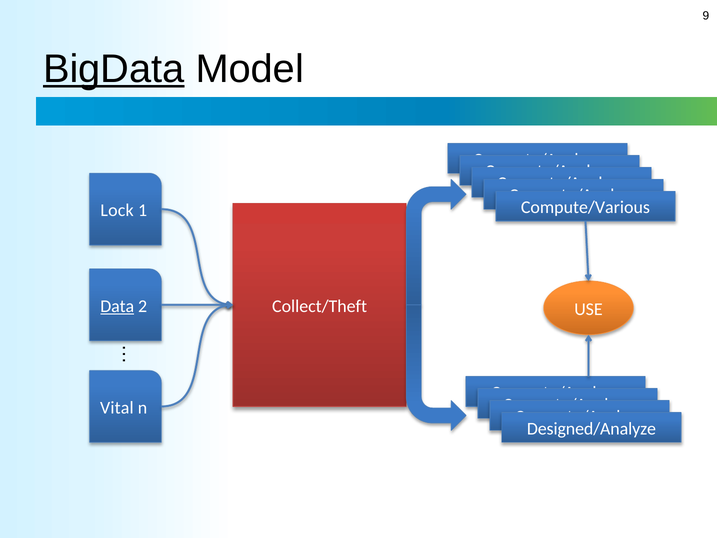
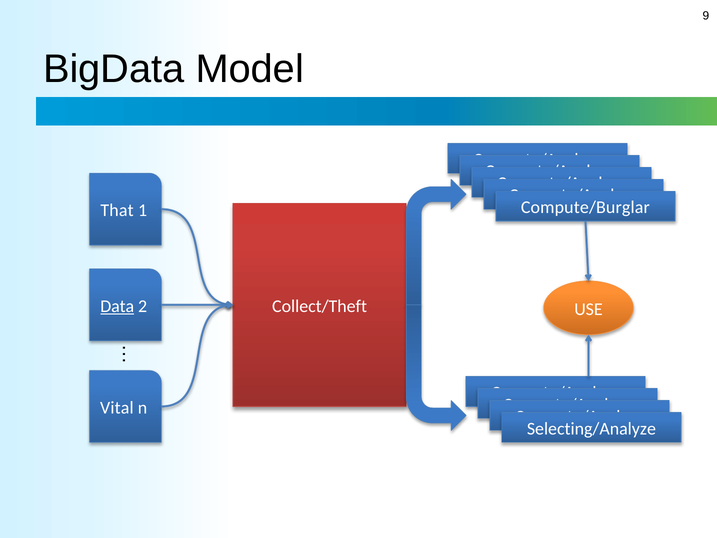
BigData underline: present -> none (114, 69)
Compute/Various: Compute/Various -> Compute/Burglar (585, 207)
Lock: Lock -> That (117, 210)
Designed/Analyze: Designed/Analyze -> Selecting/Analyze (591, 428)
